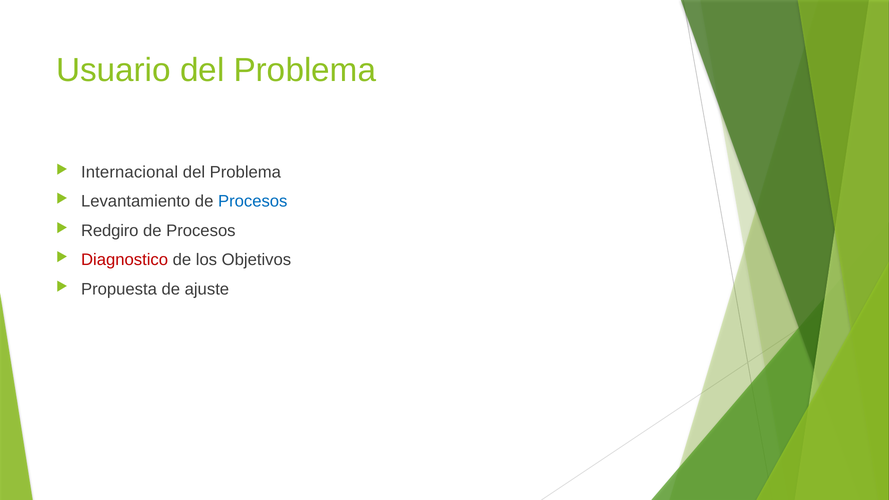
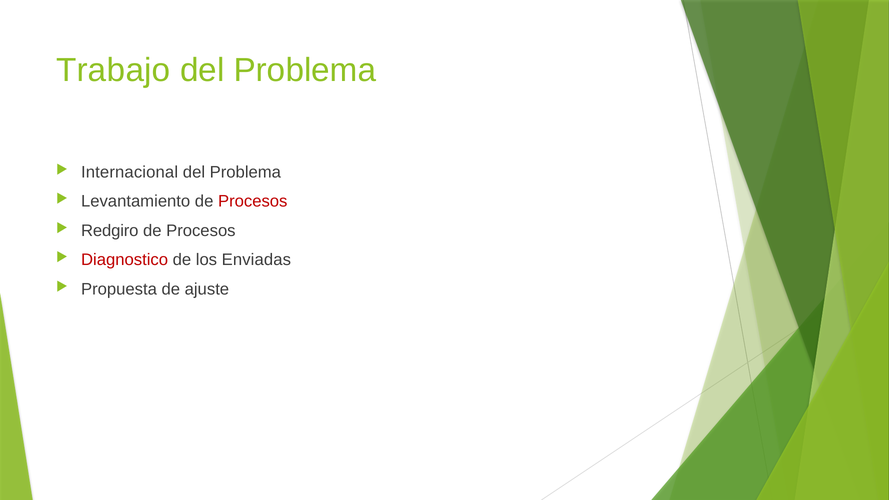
Usuario: Usuario -> Trabajo (113, 70)
Procesos colour: blue -> red (253, 201)
Objetivos: Objetivos -> Enviadas (256, 260)
